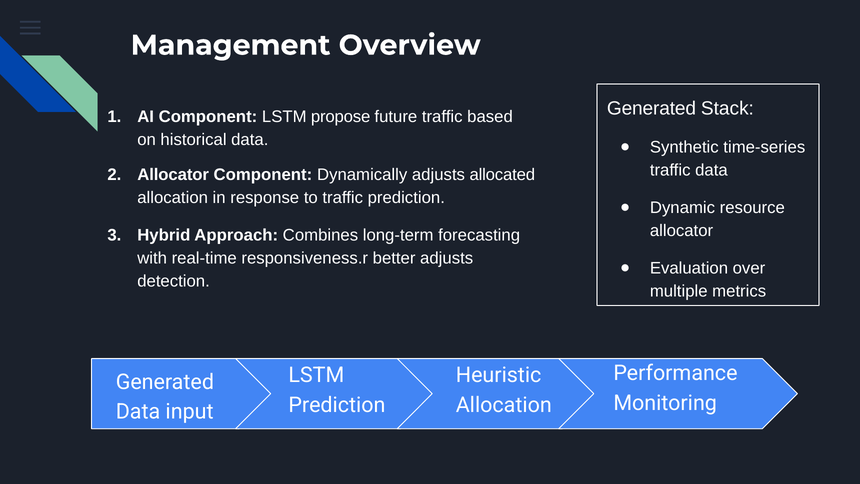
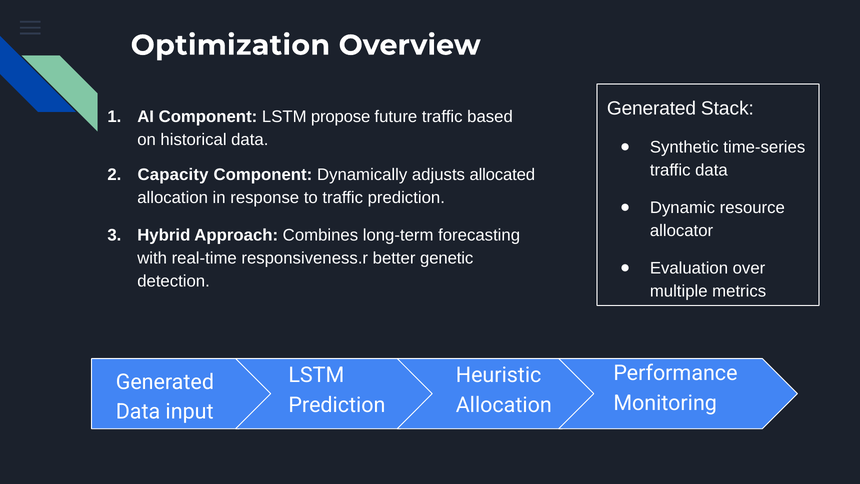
Management: Management -> Optimization (230, 45)
Allocator: Allocator -> Capacity (173, 175)
better adjusts: adjusts -> genetic (447, 258)
